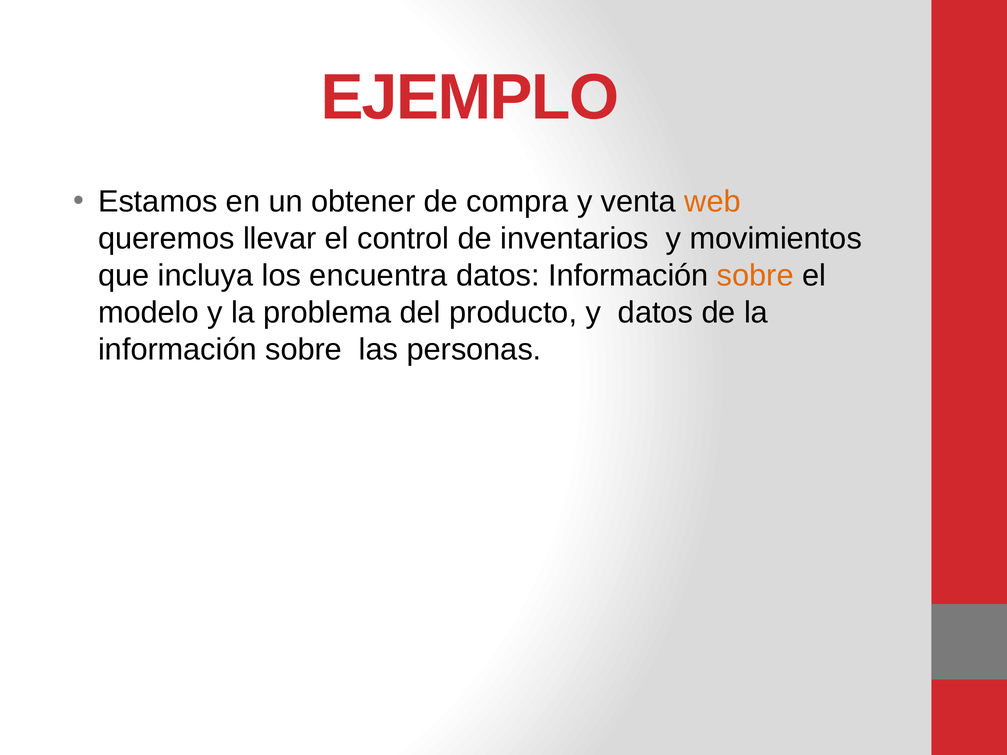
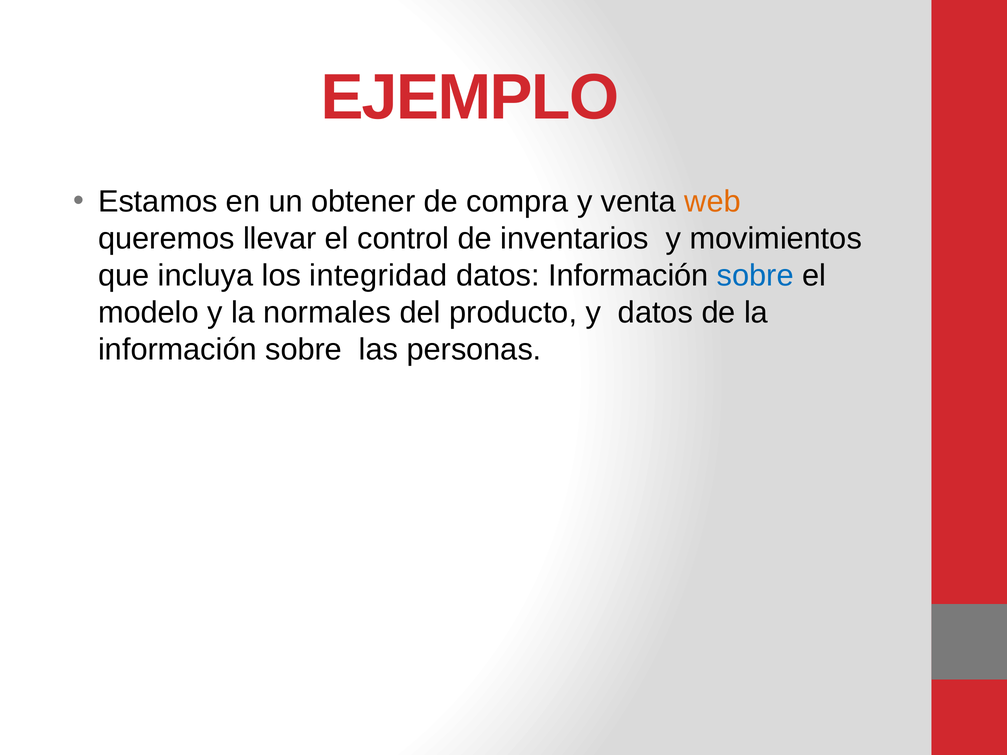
encuentra: encuentra -> integridad (378, 276)
sobre colour: orange -> blue (755, 276)
problema: problema -> normales (327, 313)
